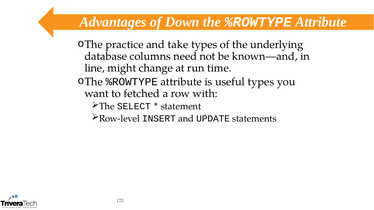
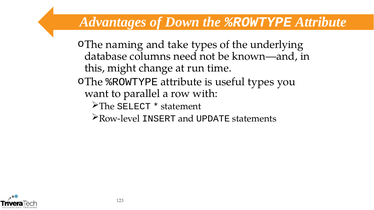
practice: practice -> naming (125, 45)
line: line -> this (95, 68)
fetched: fetched -> parallel (142, 94)
